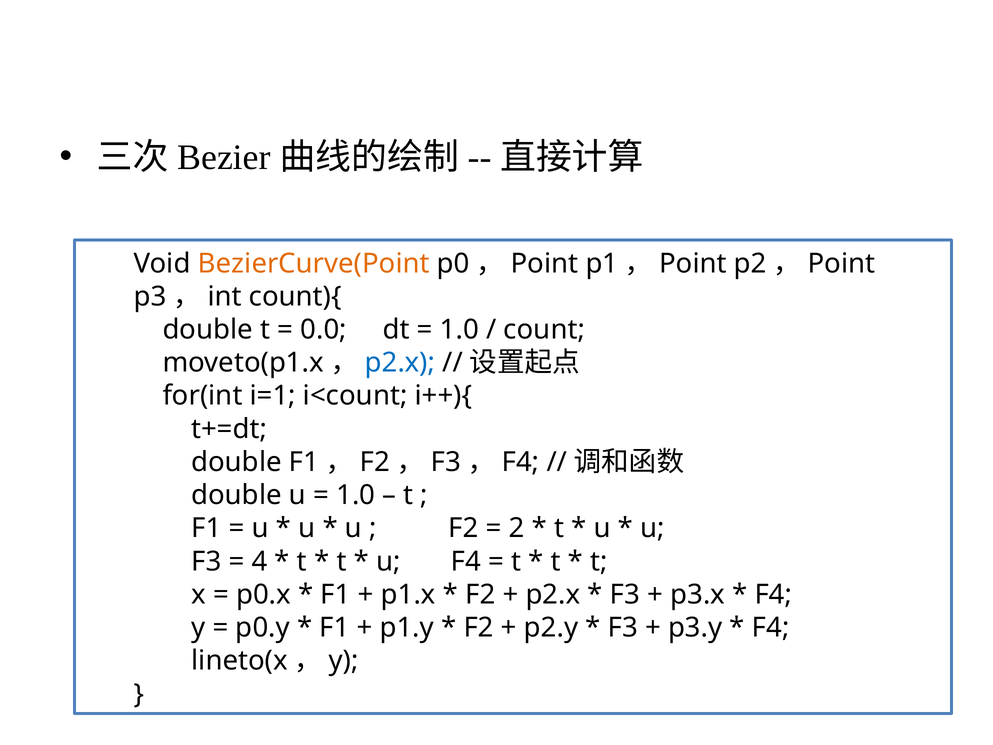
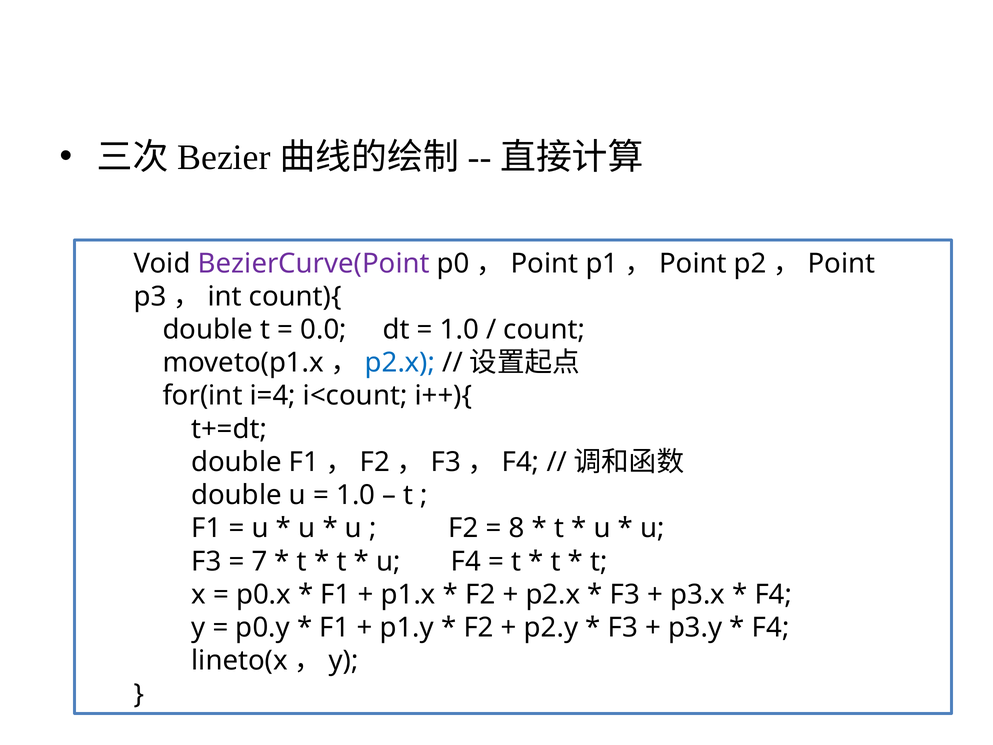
BezierCurve(Point colour: orange -> purple (314, 263)
i=1: i=1 -> i=4 (273, 396)
2: 2 -> 8 (517, 528)
4: 4 -> 7 (259, 561)
